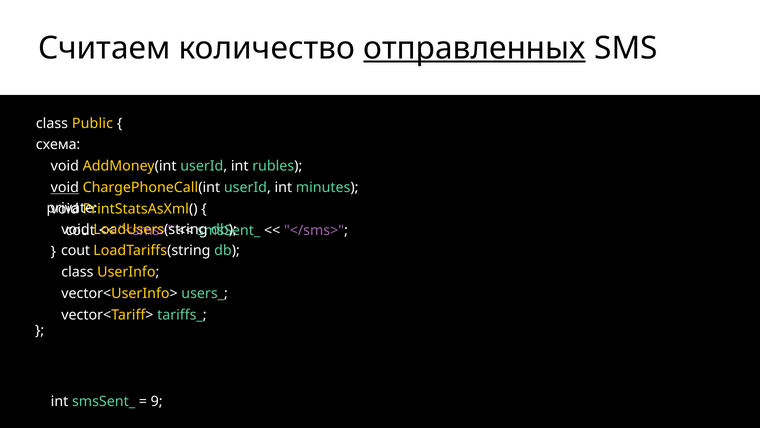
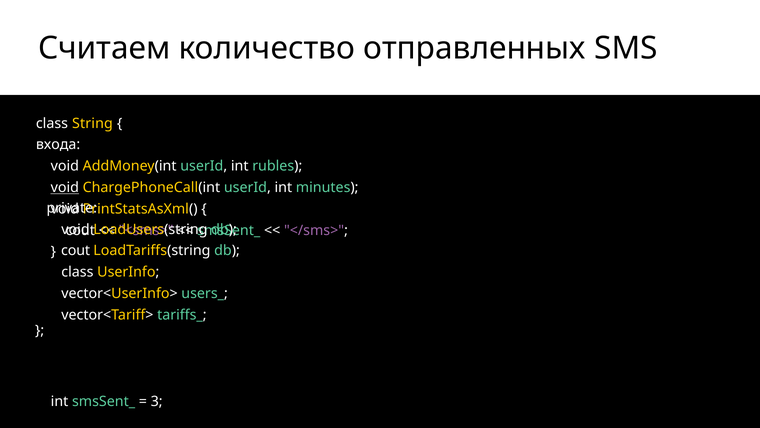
отправленных underline: present -> none (474, 48)
Public: Public -> String (92, 123)
схема: схема -> входа (58, 145)
9: 9 -> 3 (157, 401)
